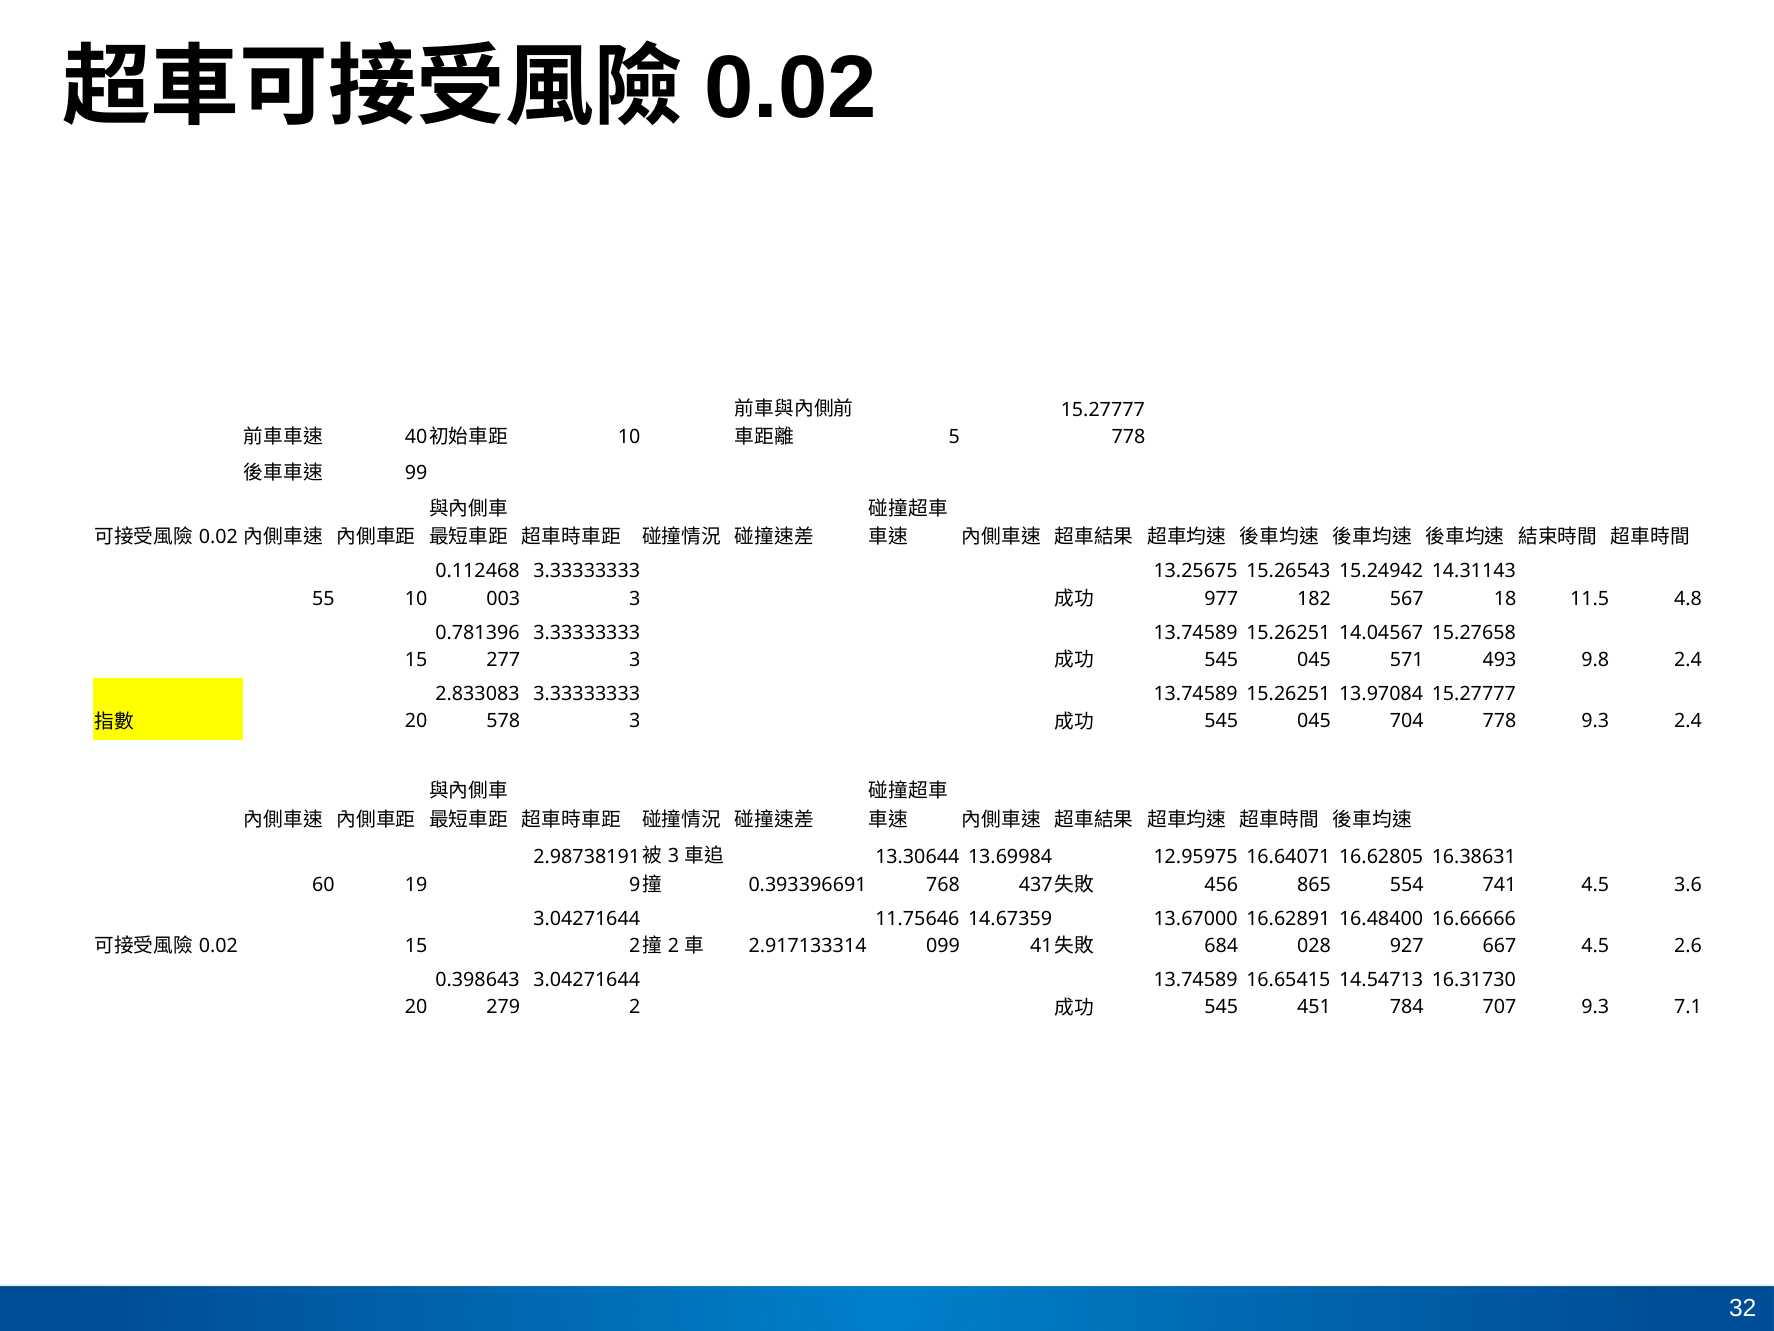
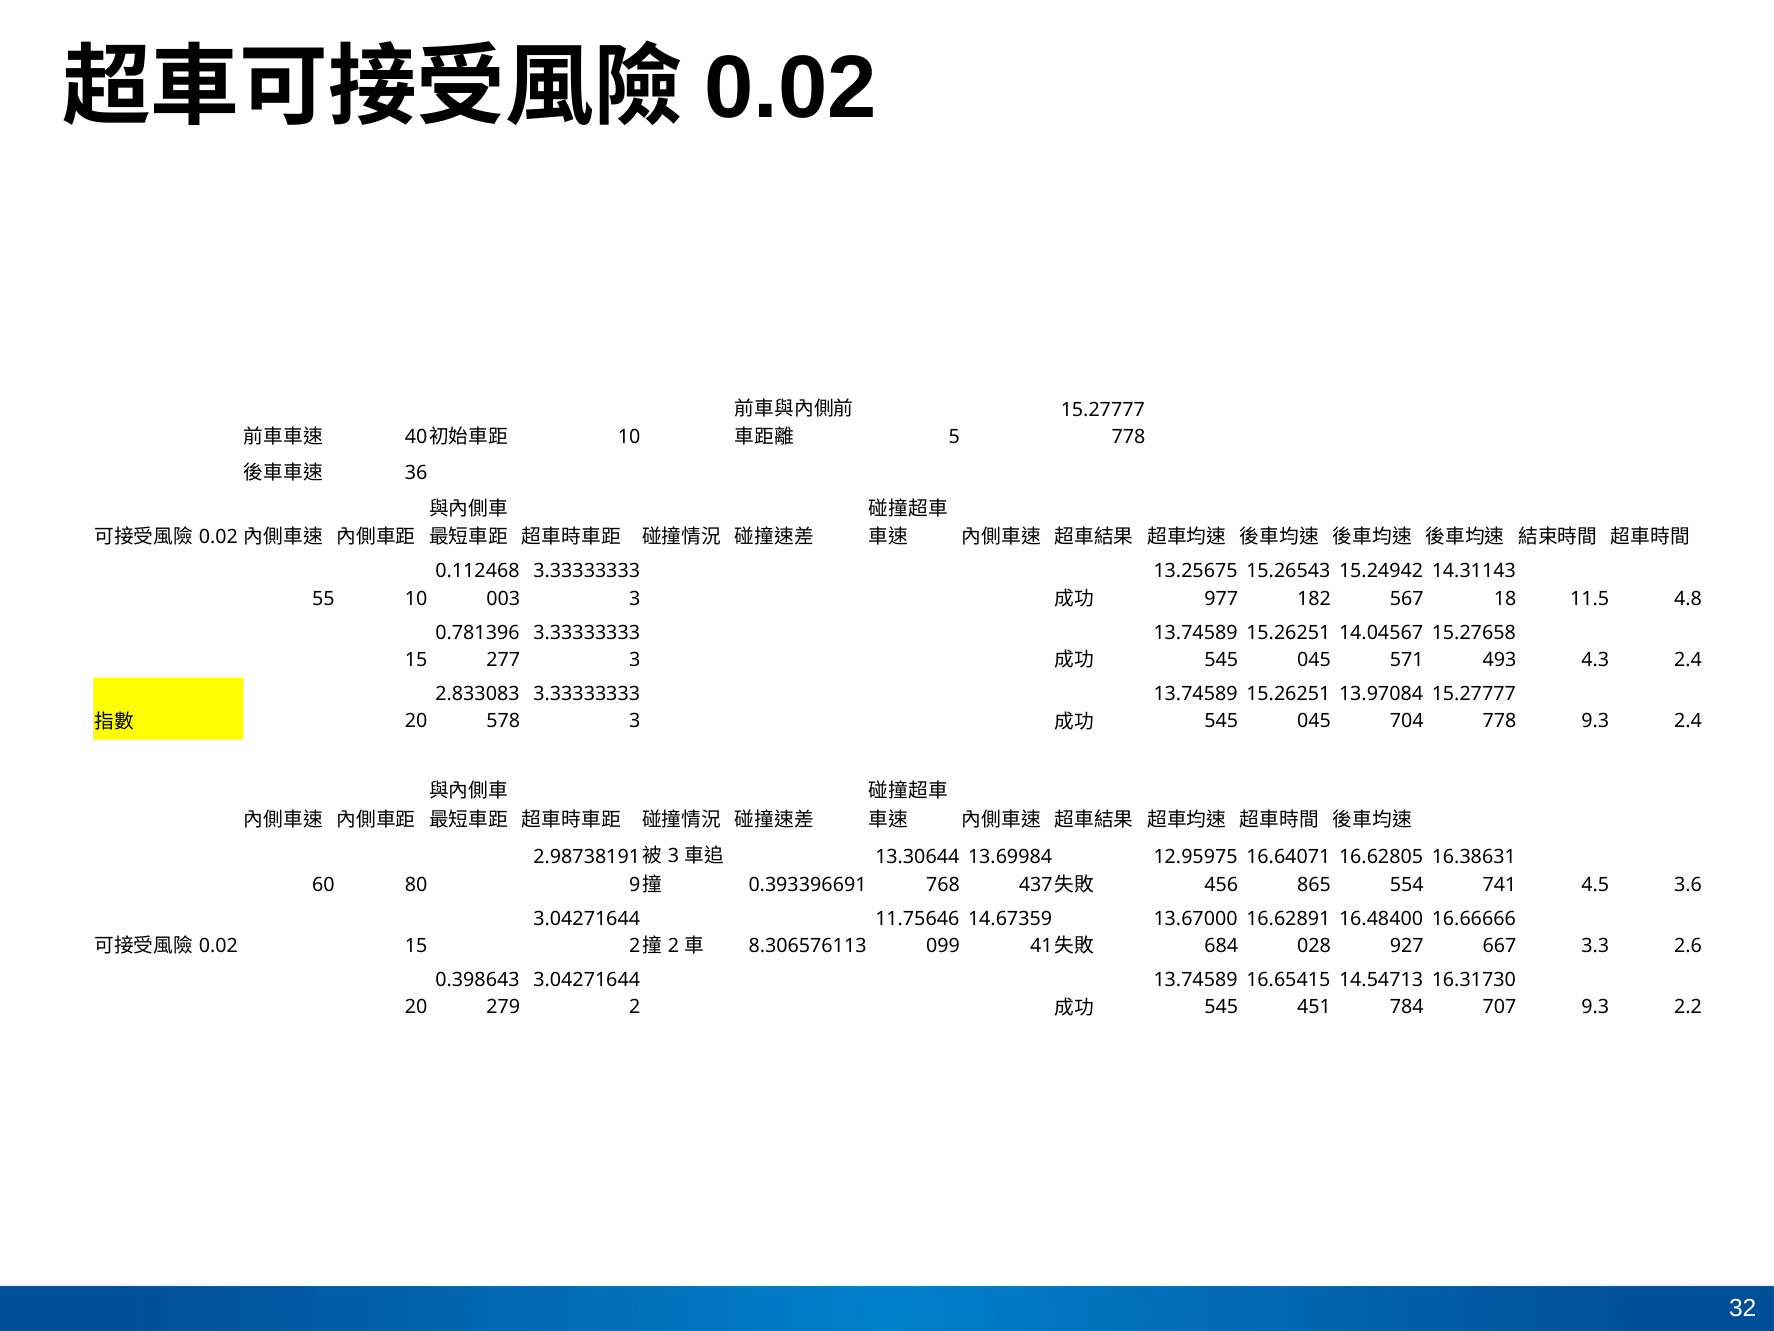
99: 99 -> 36 (416, 473)
9.8: 9.8 -> 4.3 (1595, 660)
19: 19 -> 80 (416, 884)
2.917133314: 2.917133314 -> 8.306576113 (808, 946)
4.5: 4.5 -> 3.3 (1595, 946)
7.1: 7.1 -> 2.2 (1688, 1007)
